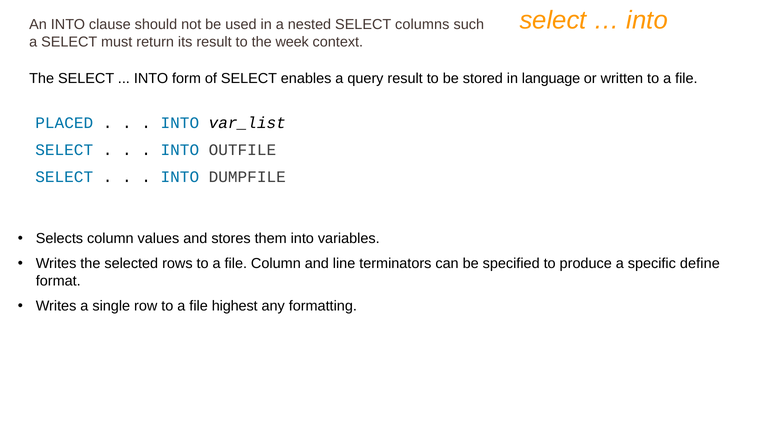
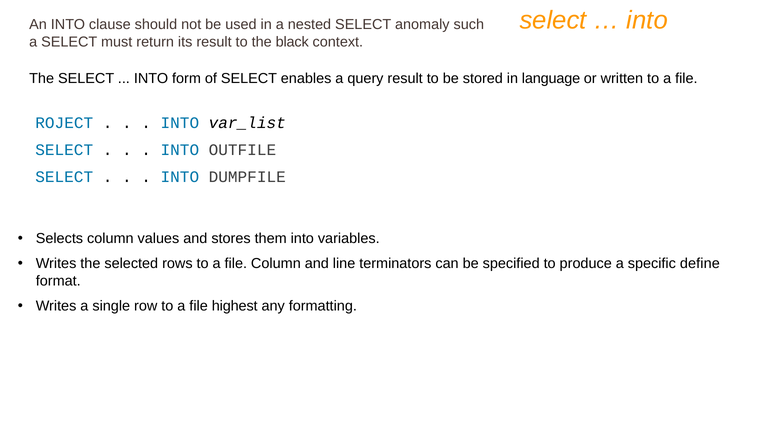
columns: columns -> anomaly (422, 25)
week: week -> black (292, 42)
PLACED: PLACED -> ROJECT (64, 123)
